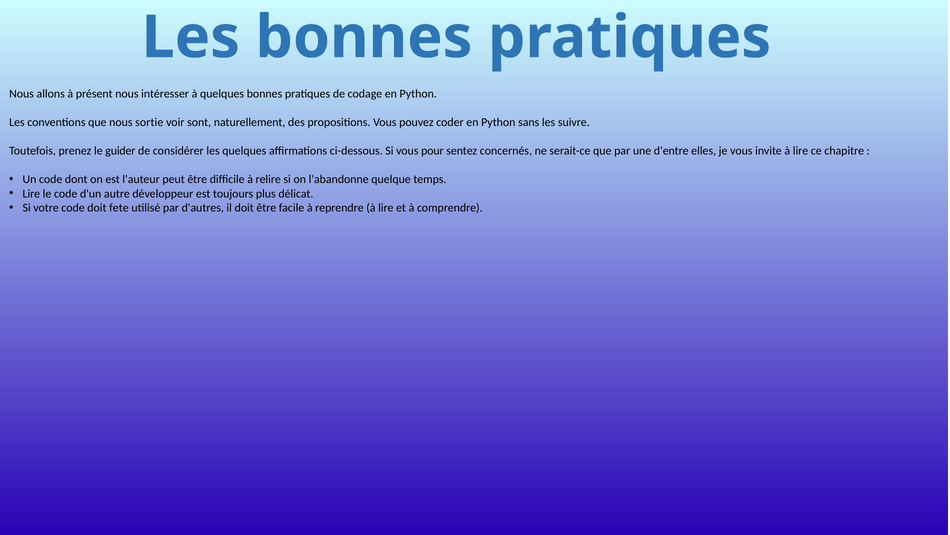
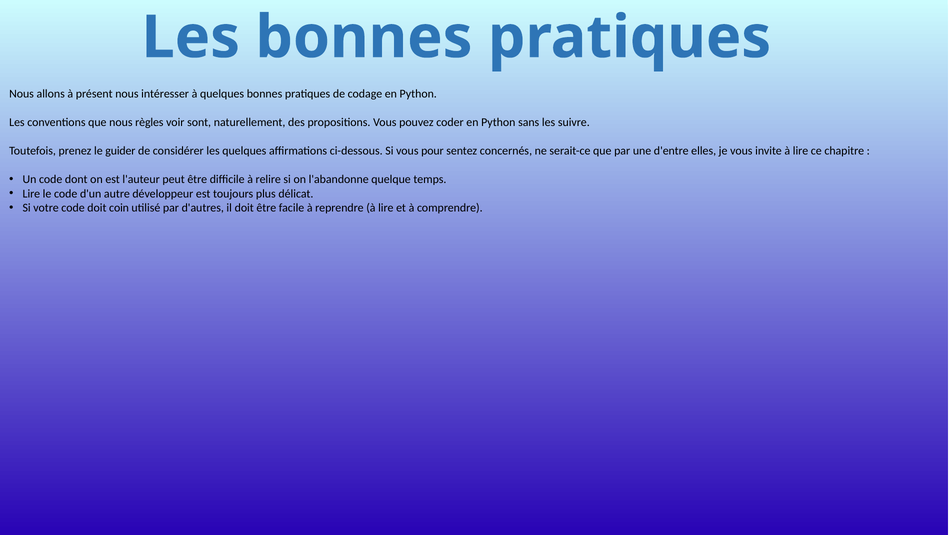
sortie: sortie -> règles (149, 122)
fete: fete -> coin (119, 208)
